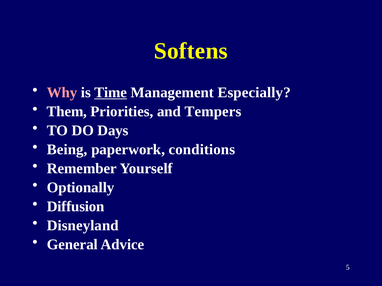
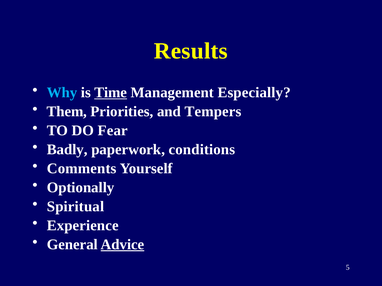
Softens: Softens -> Results (191, 51)
Why colour: pink -> light blue (62, 93)
Days: Days -> Fear (113, 131)
Being: Being -> Badly (67, 150)
Remember: Remember -> Comments (82, 169)
Diffusion: Diffusion -> Spiritual (76, 207)
Disneyland: Disneyland -> Experience (83, 226)
Advice underline: none -> present (122, 245)
